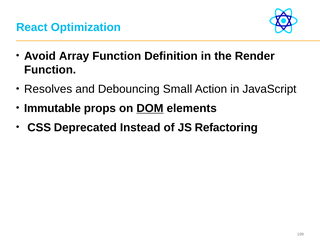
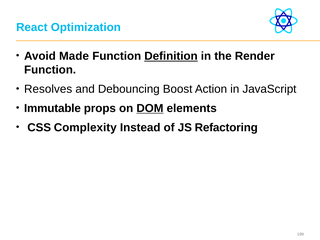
Array: Array -> Made (74, 56)
Definition underline: none -> present (171, 56)
Small: Small -> Boost (178, 89)
Deprecated: Deprecated -> Complexity (85, 127)
